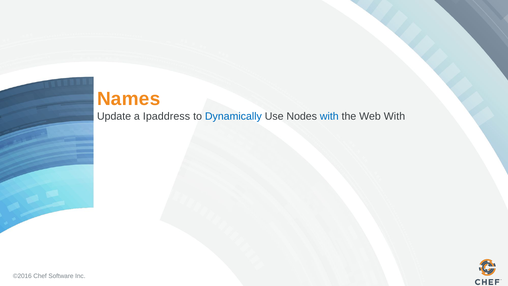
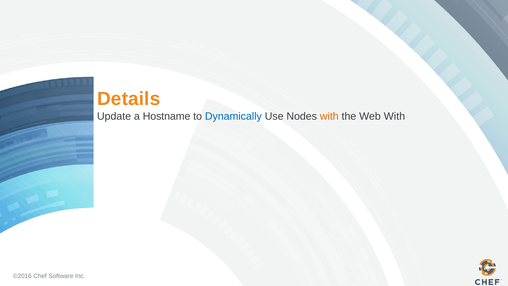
Names: Names -> Details (129, 99)
Ipaddress: Ipaddress -> Hostname (167, 116)
with colour: blue -> orange (329, 116)
